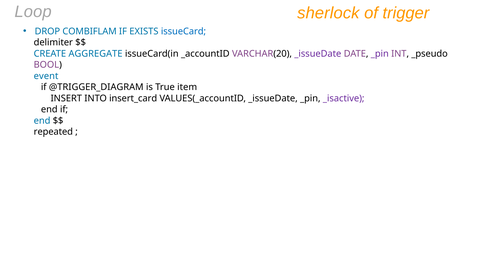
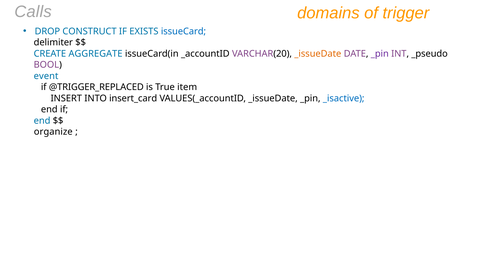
Loop: Loop -> Calls (33, 12)
sherlock: sherlock -> domains (328, 13)
COMBIFLAM: COMBIFLAM -> CONSTRUCT (90, 31)
_issueDate colour: purple -> orange (318, 54)
@TRIGGER_DIAGRAM: @TRIGGER_DIAGRAM -> @TRIGGER_REPLACED (96, 87)
_isactive colour: purple -> blue (344, 98)
repeated: repeated -> organize (53, 132)
